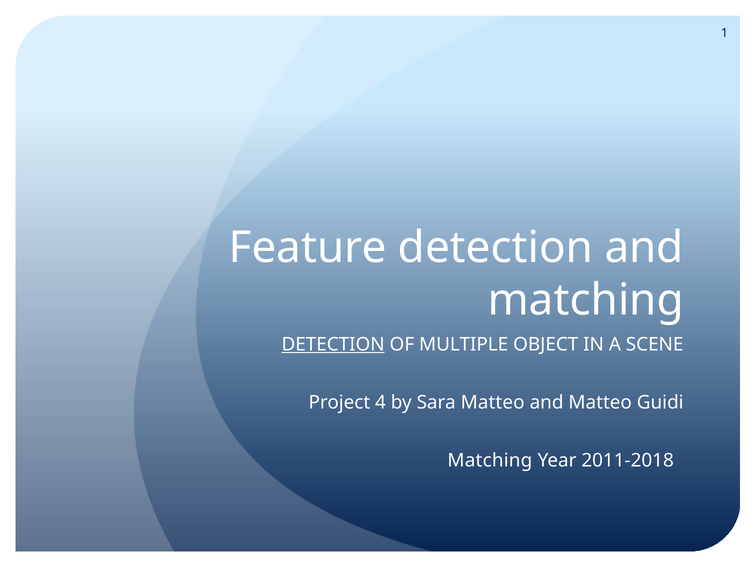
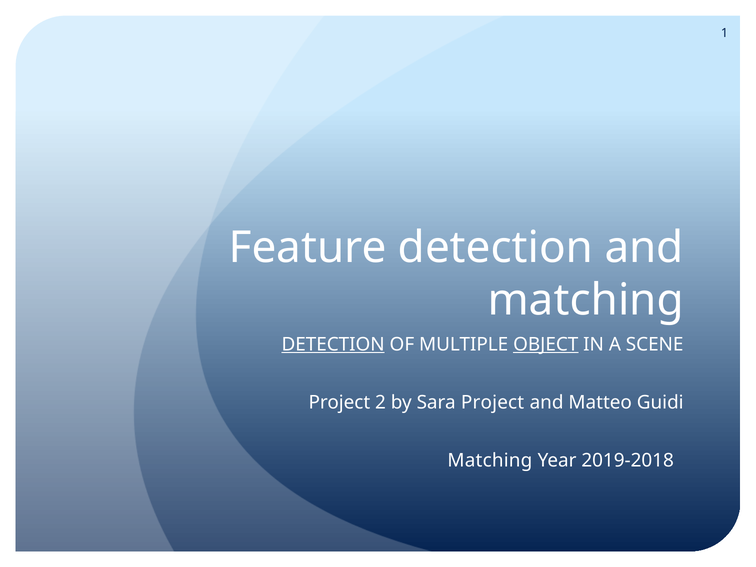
OBJECT underline: none -> present (546, 344)
4: 4 -> 2 (381, 402)
Sara Matteo: Matteo -> Project (493, 402)
2011-2018: 2011-2018 -> 2019-2018 (628, 460)
